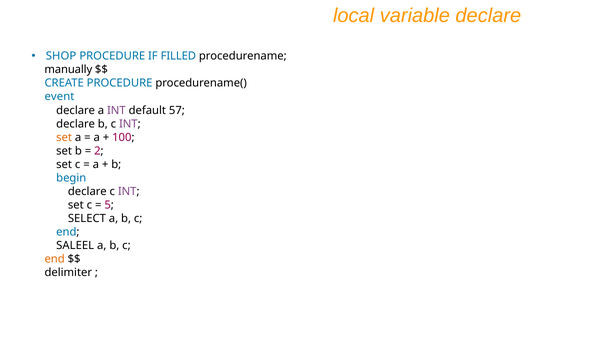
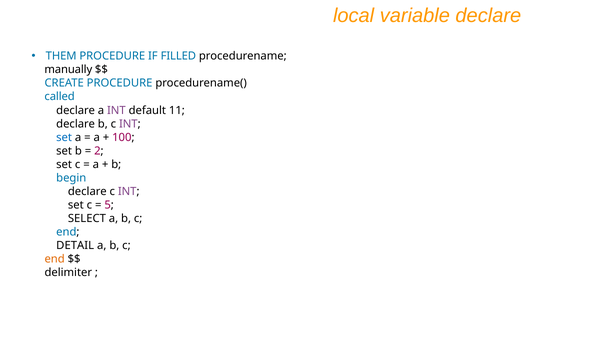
SHOP: SHOP -> THEM (61, 56)
event: event -> called (60, 97)
57: 57 -> 11 (177, 110)
set colour: orange -> blue (64, 137)
SALEEL: SALEEL -> DETAIL (75, 246)
